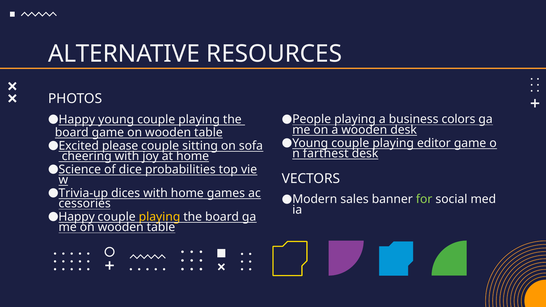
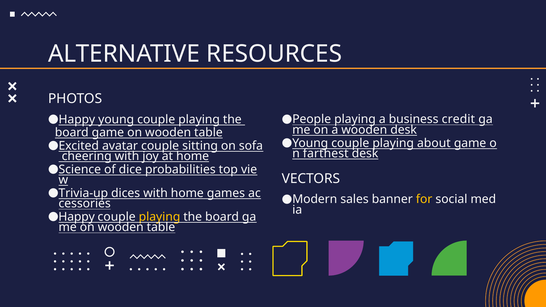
colors: colors -> credit (458, 119)
editor: editor -> about (434, 143)
please: please -> avatar (120, 146)
for colour: light green -> yellow (424, 199)
